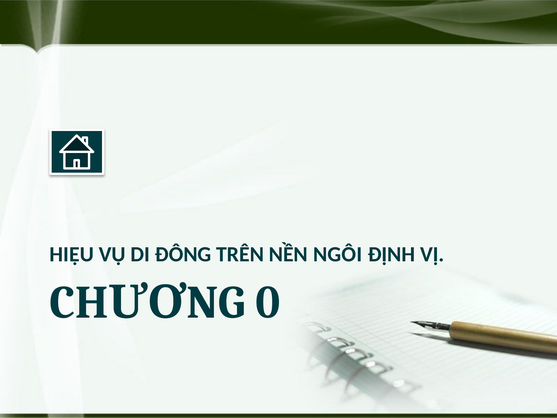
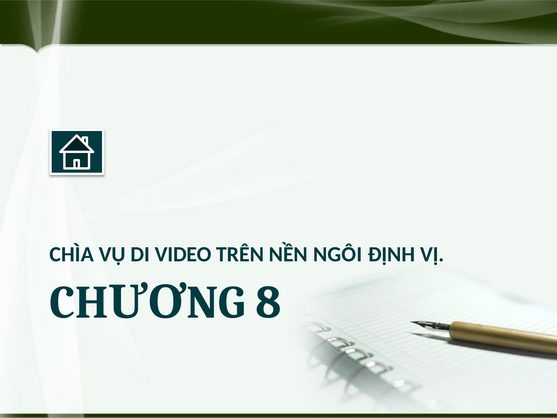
HIỆU: HIỆU -> CHÌA (72, 254)
ĐÔNG: ĐÔNG -> VIDEO (183, 254)
0: 0 -> 8 (268, 302)
